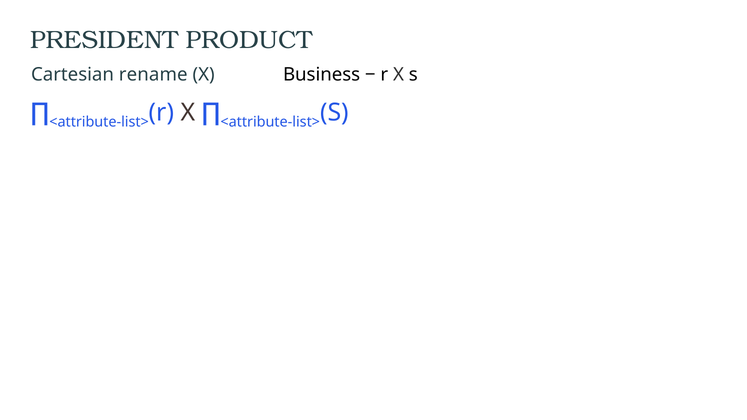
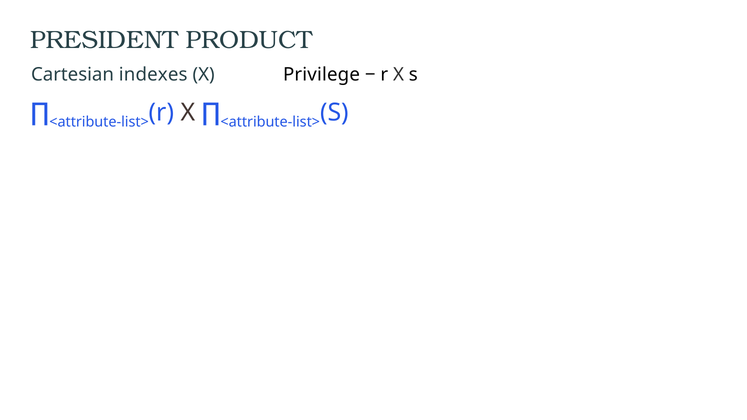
rename: rename -> indexes (153, 74)
Business: Business -> Privilege (321, 74)
